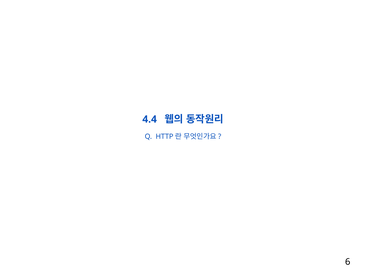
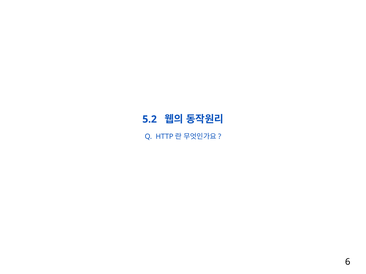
4.4: 4.4 -> 5.2 (150, 119)
